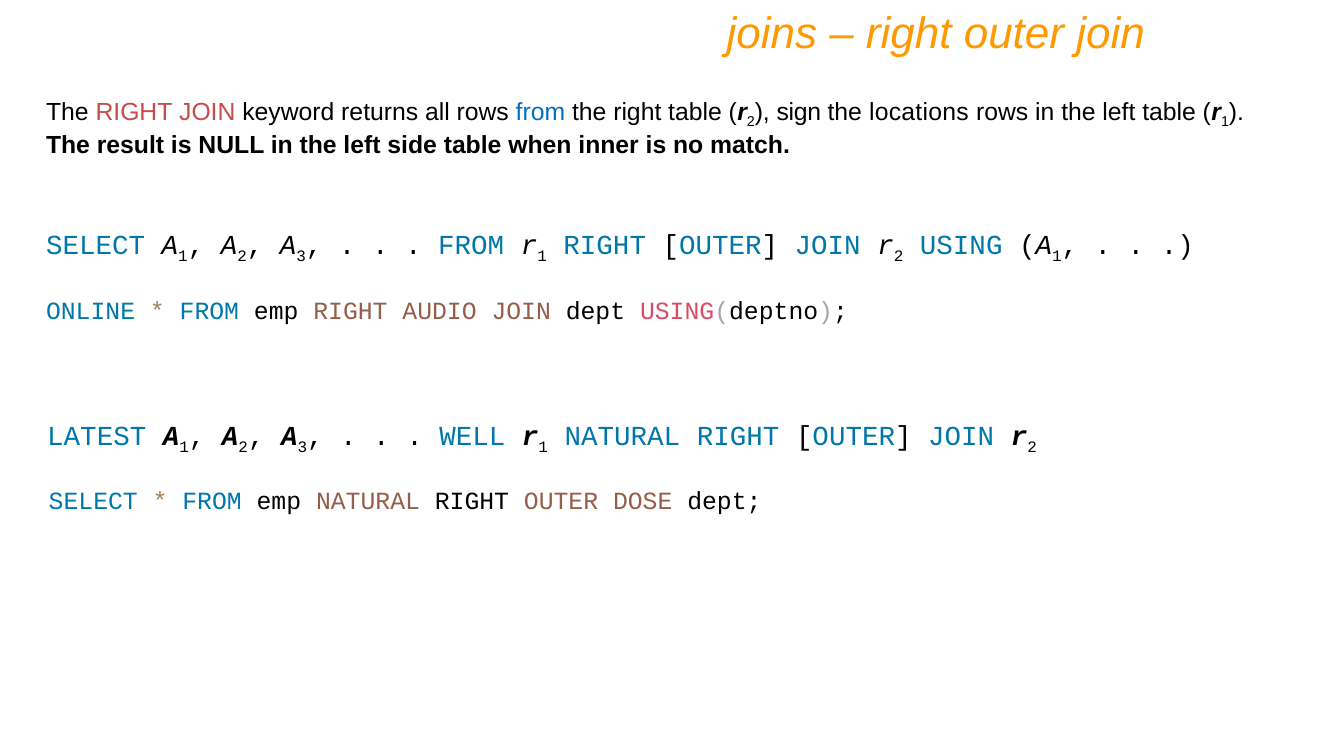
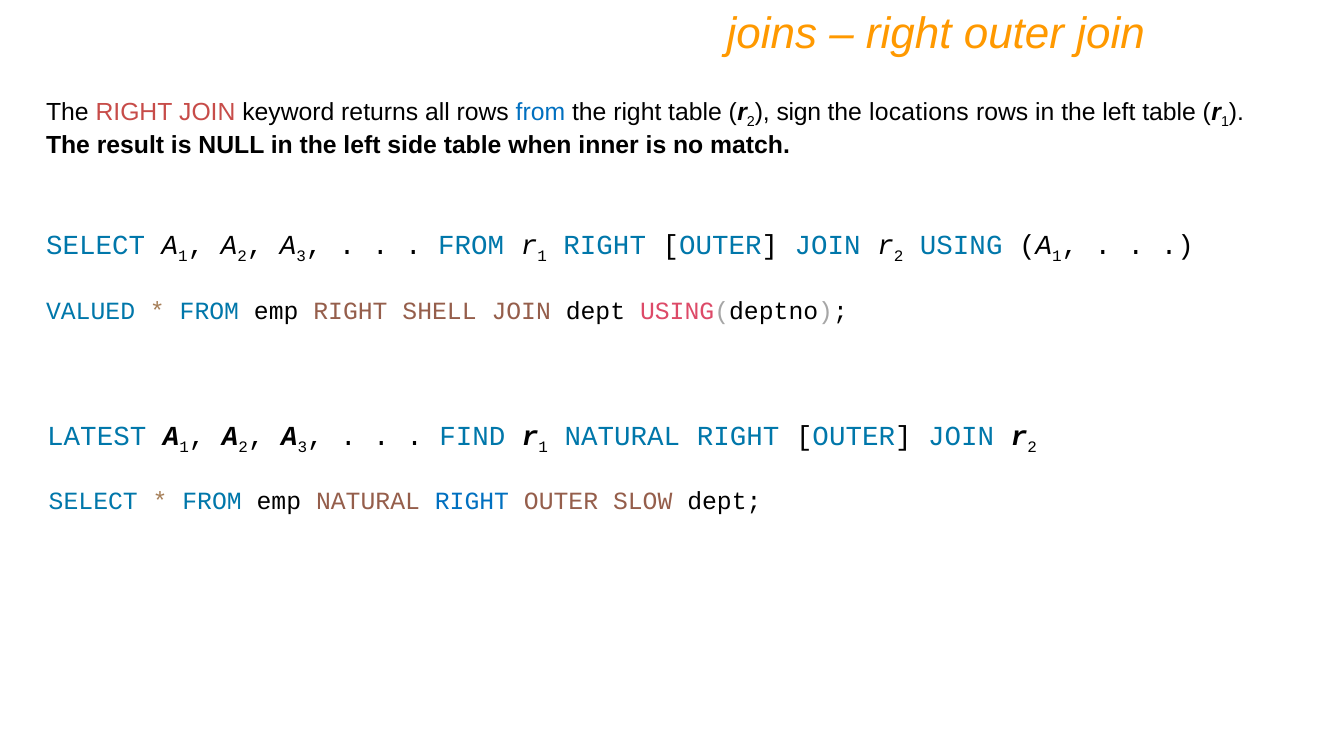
ONLINE: ONLINE -> VALUED (91, 311)
AUDIO: AUDIO -> SHELL (440, 311)
WELL: WELL -> FIND (472, 437)
RIGHT colour: black -> blue (472, 502)
DOSE: DOSE -> SLOW (643, 502)
